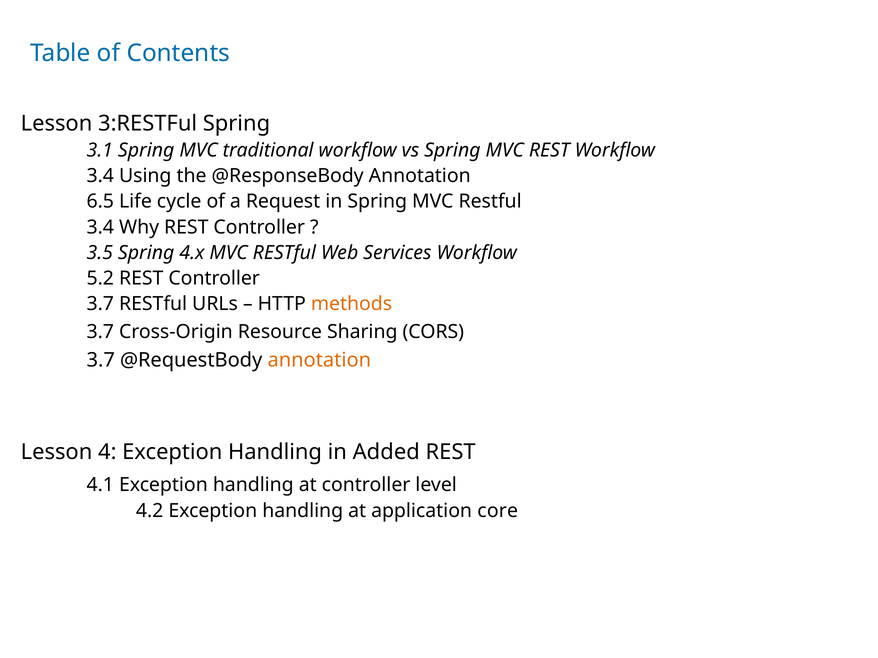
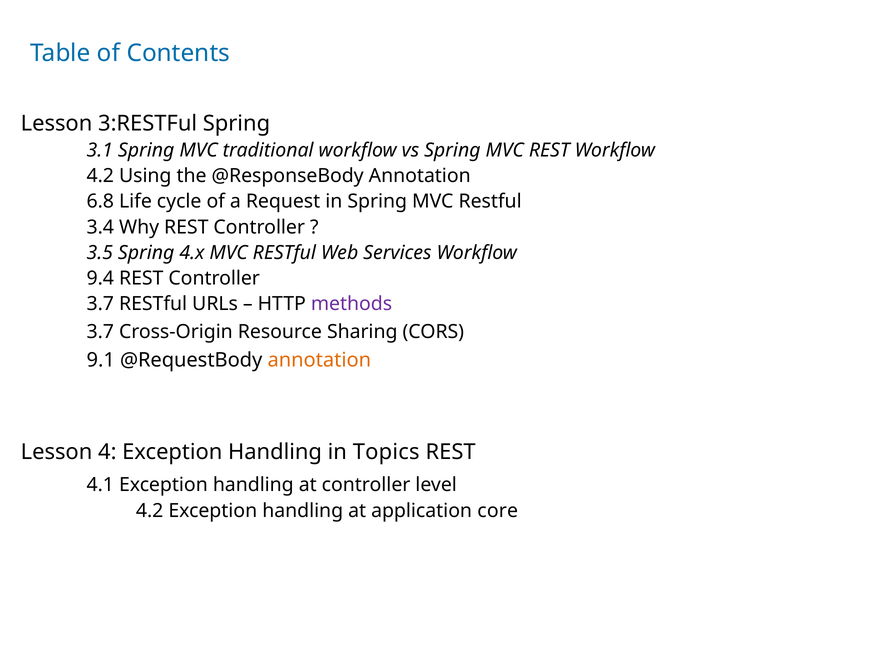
3.4: 3.4 -> 4.2 (100, 176)
6.5: 6.5 -> 6.8 (100, 202)
5.2: 5.2 -> 9.4 (100, 278)
methods colour: orange -> purple (352, 304)
3.7: 3.7 -> 9.1 (101, 361)
Added: Added -> Topics (386, 452)
